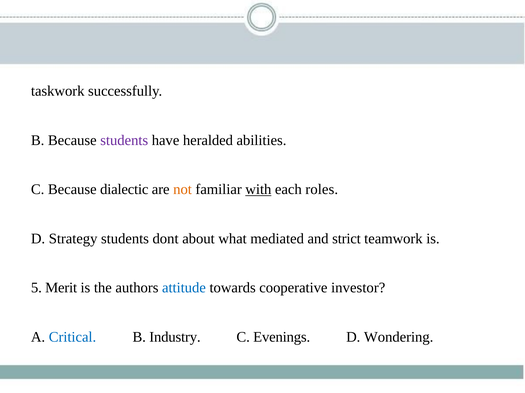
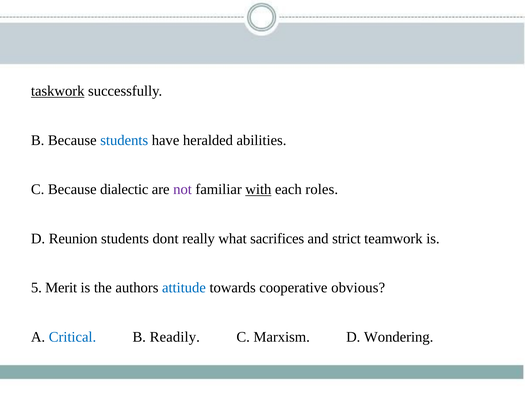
taskwork underline: none -> present (58, 91)
students colour: purple -> blue (124, 140)
not colour: orange -> purple (183, 189)
Strategy: Strategy -> Reunion (73, 238)
about: about -> really (199, 238)
mediated: mediated -> sacrifices (277, 238)
investor: investor -> obvious (358, 288)
Industry: Industry -> Readily (175, 337)
Evenings: Evenings -> Marxism (282, 337)
